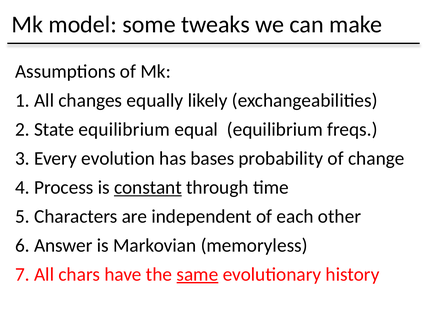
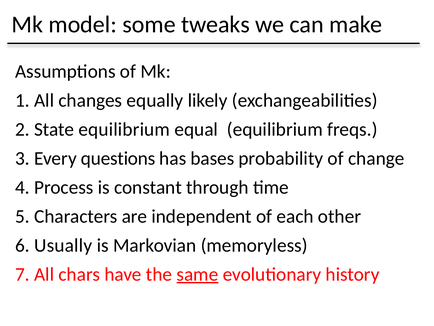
evolution: evolution -> questions (118, 158)
constant underline: present -> none (148, 187)
Answer: Answer -> Usually (63, 245)
